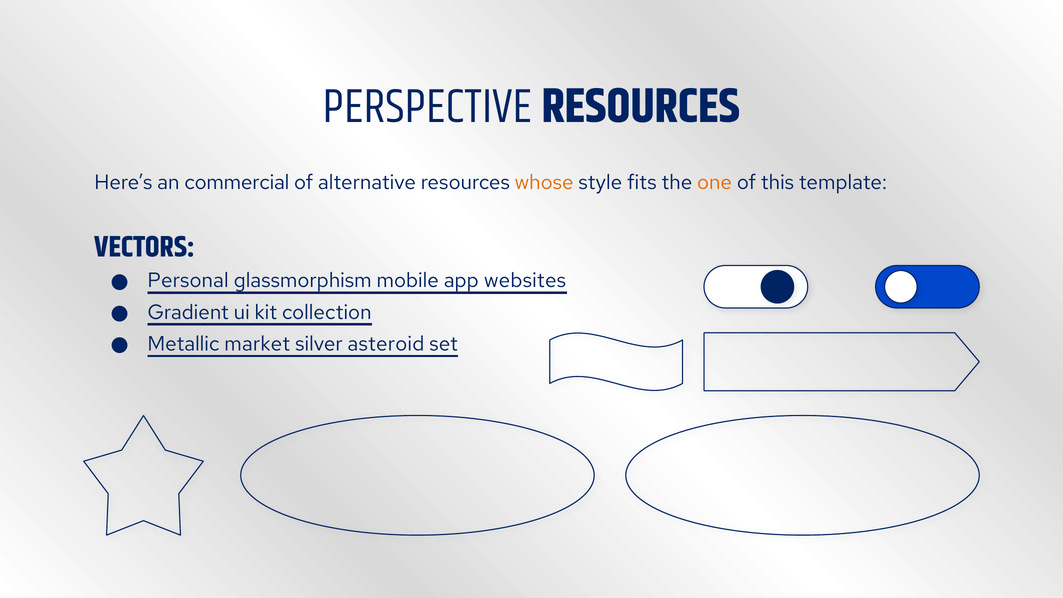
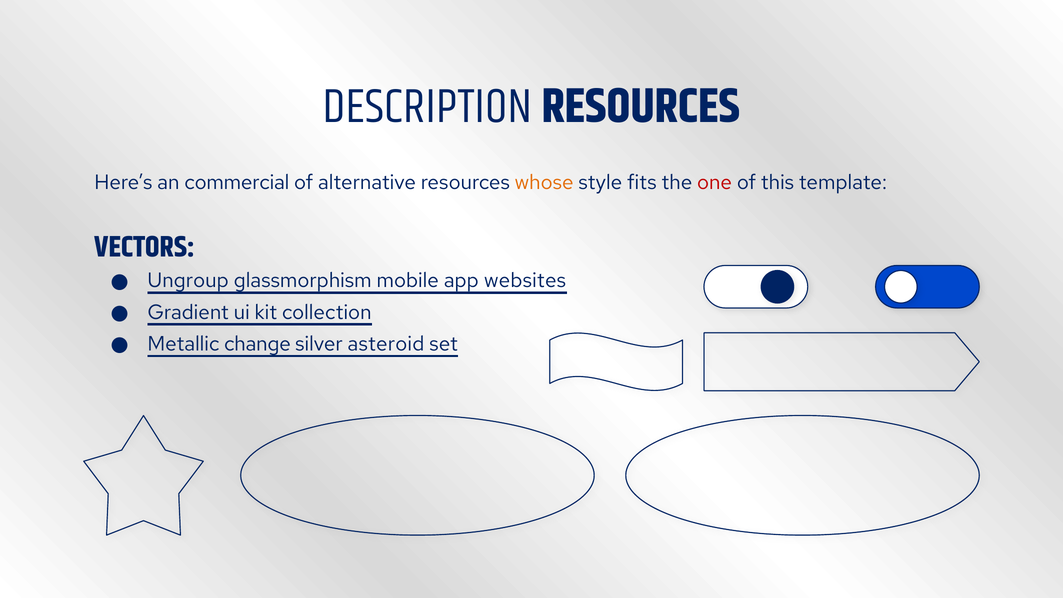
PERSPECTIVE: PERSPECTIVE -> DESCRIPTION (427, 106)
one colour: orange -> red (715, 182)
Personal: Personal -> Ungroup (188, 281)
market: market -> change (257, 344)
